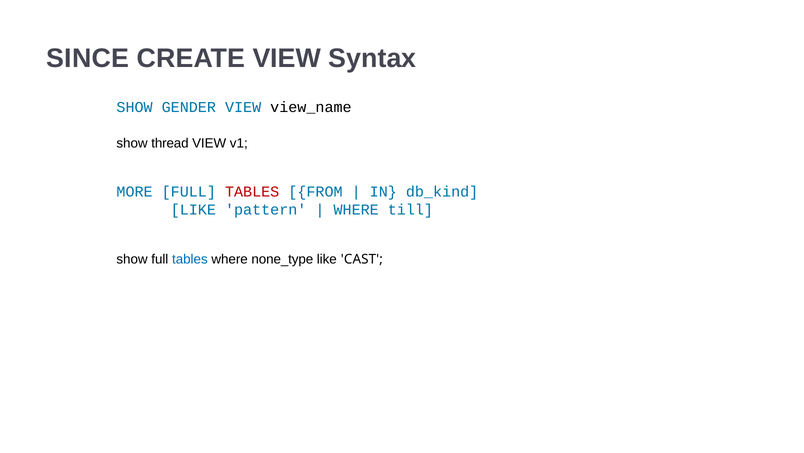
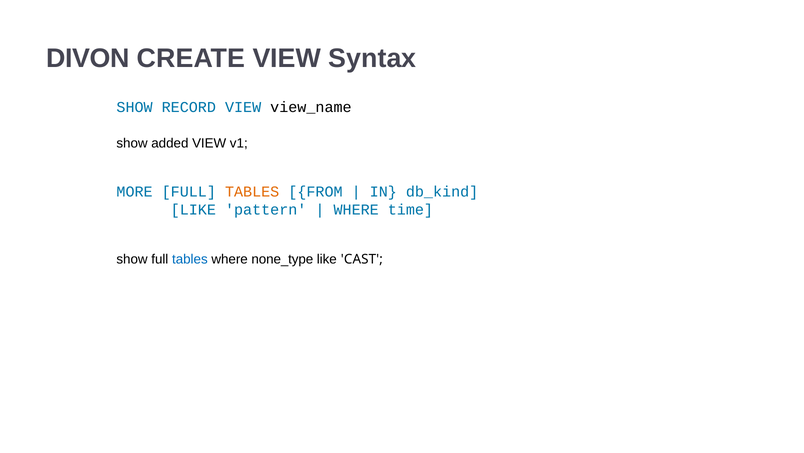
SINCE: SINCE -> DIVON (88, 58)
GENDER: GENDER -> RECORD (189, 107)
thread: thread -> added (170, 143)
TABLES colour: red -> orange (252, 192)
till: till -> time (410, 210)
